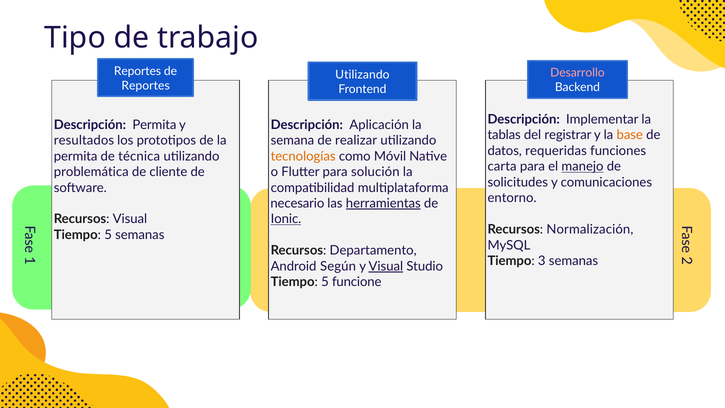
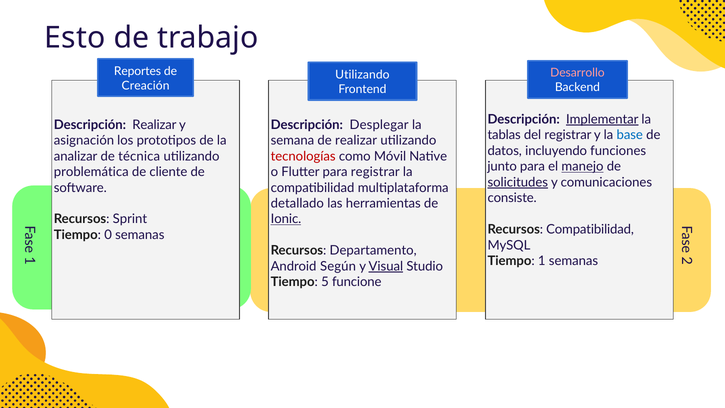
Tipo: Tipo -> Esto (75, 38)
Reportes: Reportes -> Creación (146, 86)
Implementar underline: none -> present (602, 119)
Descripción Permita: Permita -> Realizar (154, 125)
Aplicación: Aplicación -> Desplegar (379, 125)
base colour: orange -> blue (630, 135)
resultados: resultados -> asignación (84, 140)
requeridas: requeridas -> incluyendo (556, 151)
permita: permita -> analizar (76, 156)
tecnologías colour: orange -> red (303, 156)
carta: carta -> junto (502, 167)
para solución: solución -> registrar (375, 172)
solicitudes underline: none -> present (518, 182)
entorno: entorno -> consiste (512, 198)
necesario: necesario -> detallado (297, 203)
herramientas underline: present -> none (383, 203)
Recursos Visual: Visual -> Sprint (130, 219)
Recursos Normalización: Normalización -> Compatibilidad (590, 229)
5: 5 -> 0 (108, 235)
Tiempo 3: 3 -> 1 (542, 261)
